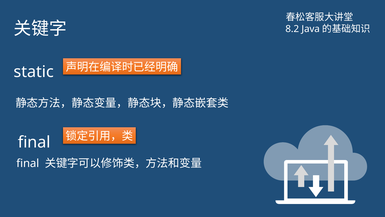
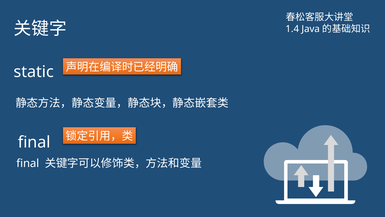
8.2: 8.2 -> 1.4 (292, 29)
